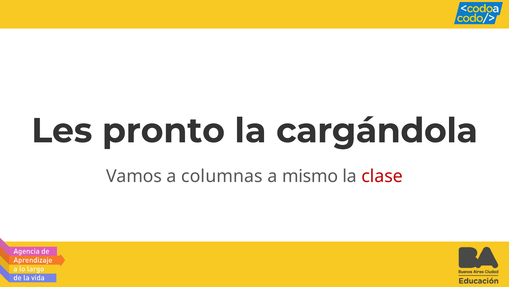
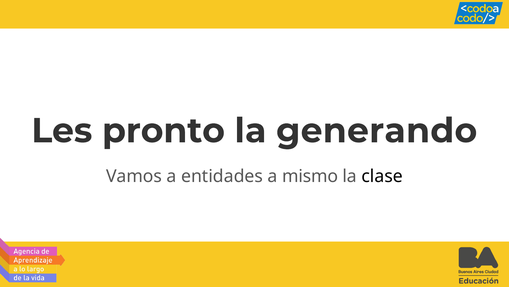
cargándola: cargándola -> generando (377, 131)
columnas: columnas -> entidades (222, 176)
clase colour: red -> black (382, 176)
